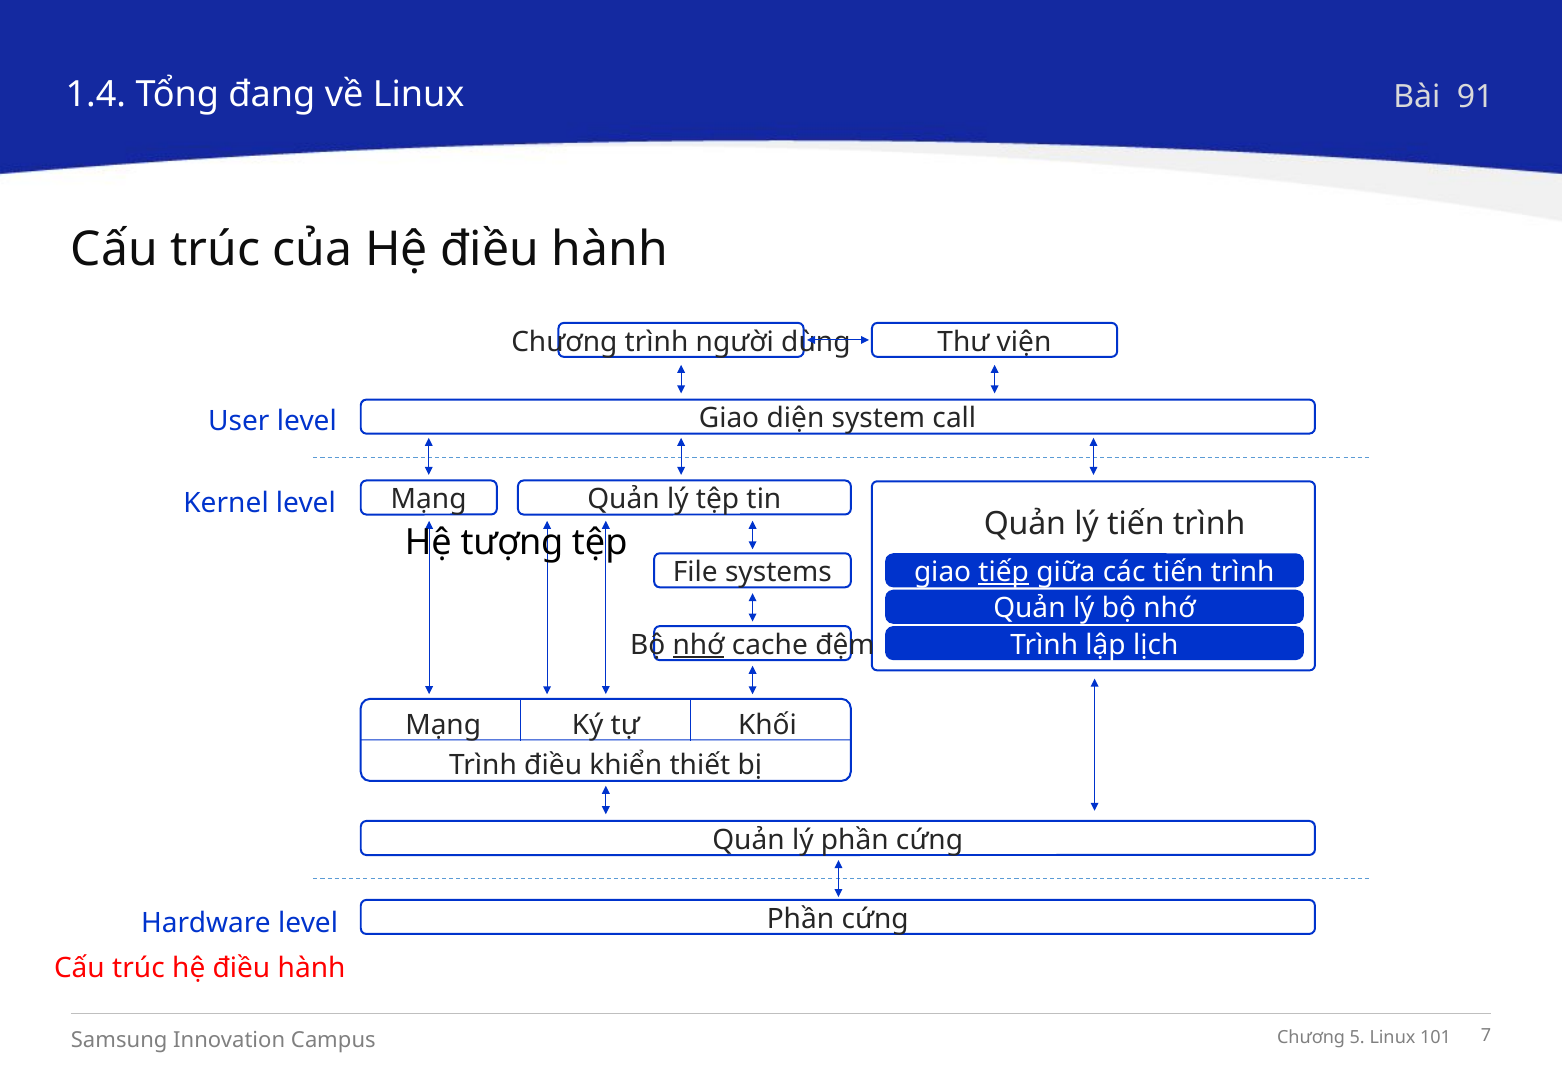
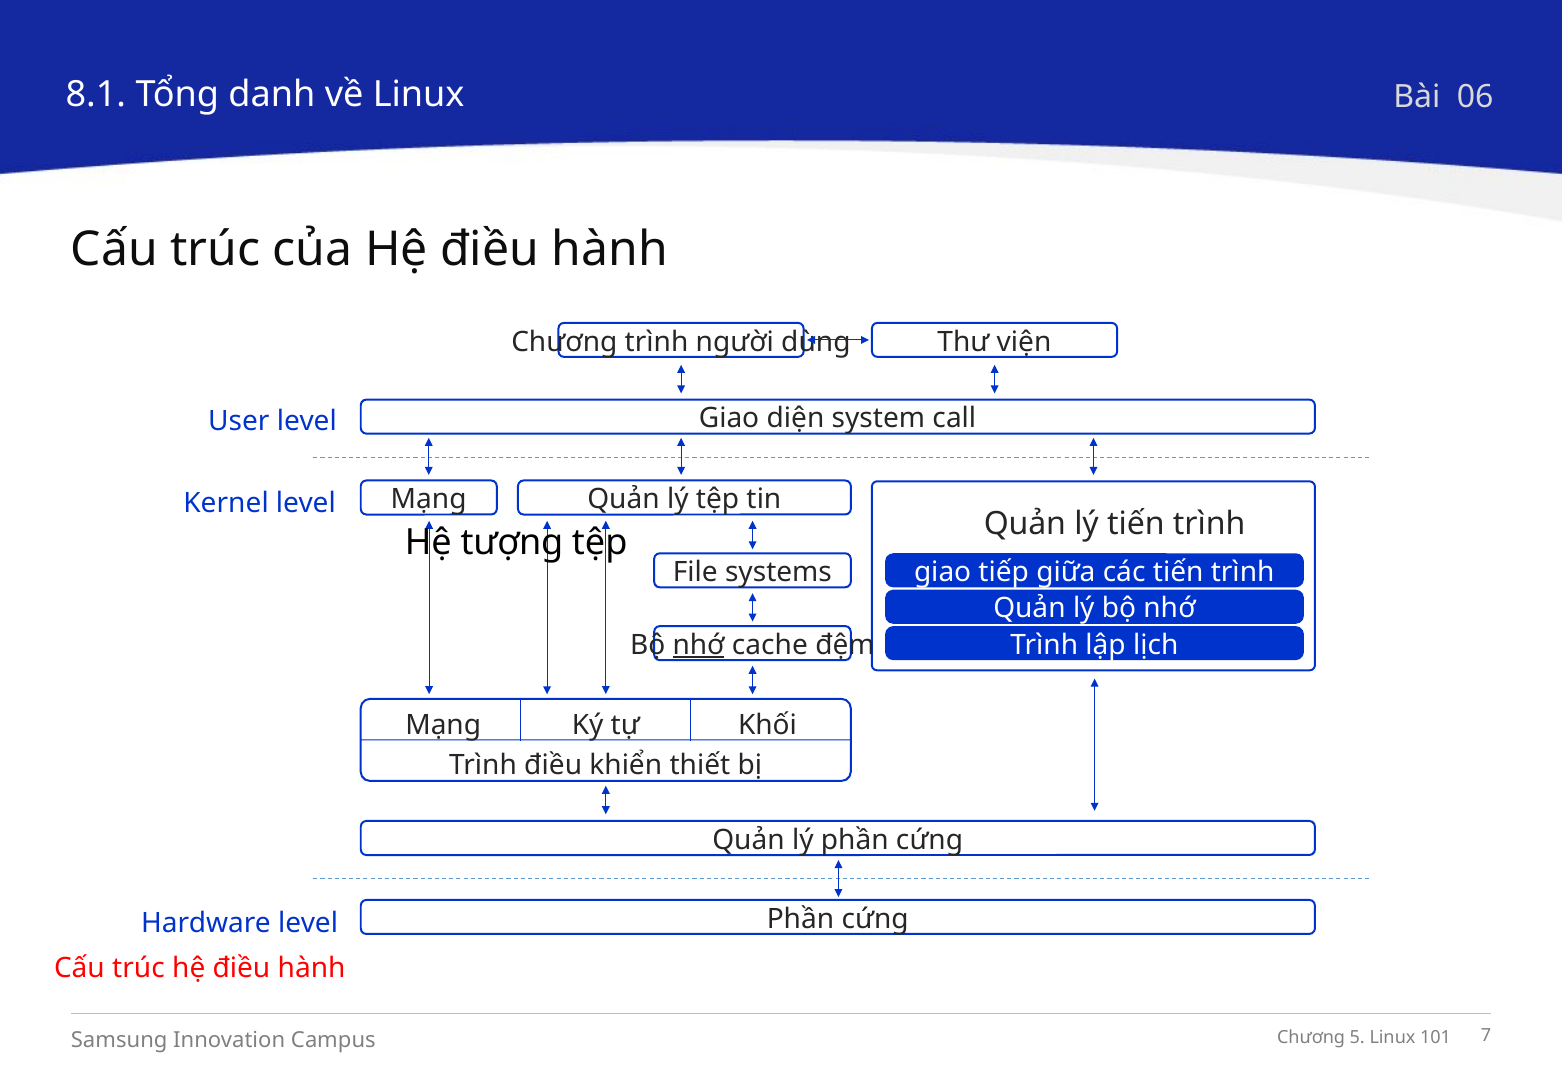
1.4: 1.4 -> 8.1 (96, 94)
đang: đang -> danh (272, 94)
91: 91 -> 06 (1475, 97)
tiếp underline: present -> none (1004, 572)
